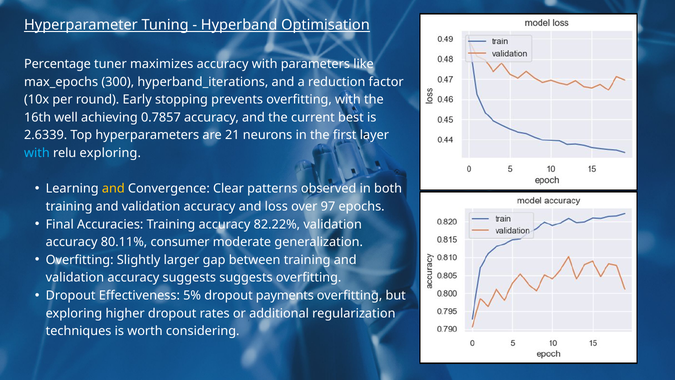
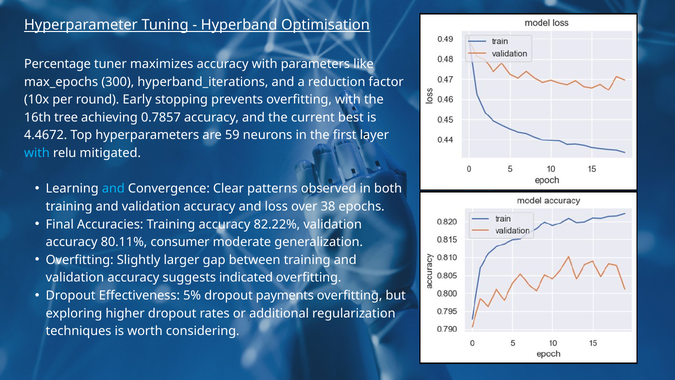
well: well -> tree (66, 117)
2.6339: 2.6339 -> 4.4672 (46, 135)
21: 21 -> 59 (232, 135)
relu exploring: exploring -> mitigated (110, 153)
and colour: yellow -> light blue (113, 189)
97: 97 -> 38 (328, 206)
suggests suggests: suggests -> indicated (246, 278)
